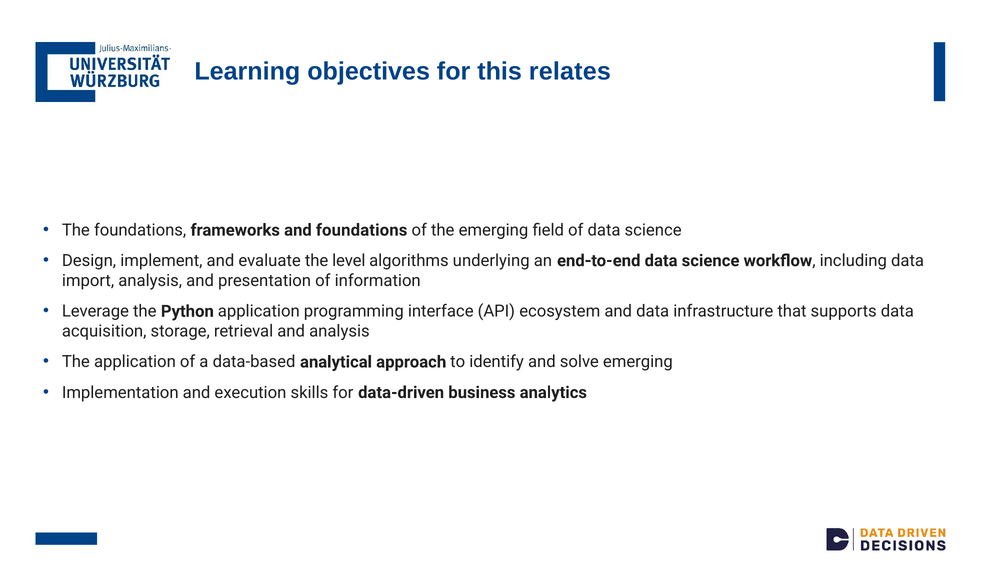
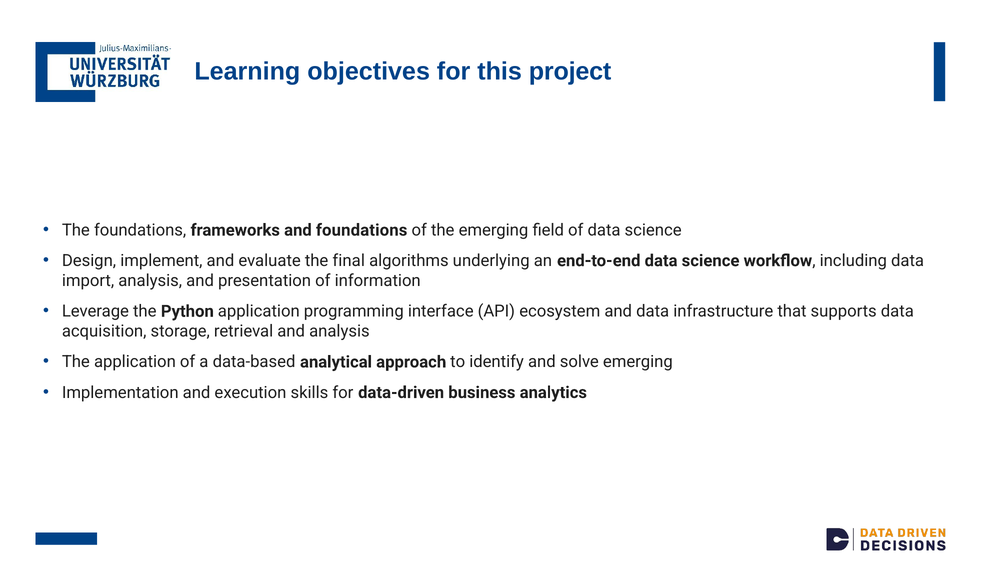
relates: relates -> project (570, 72)
level: level -> final (349, 261)
